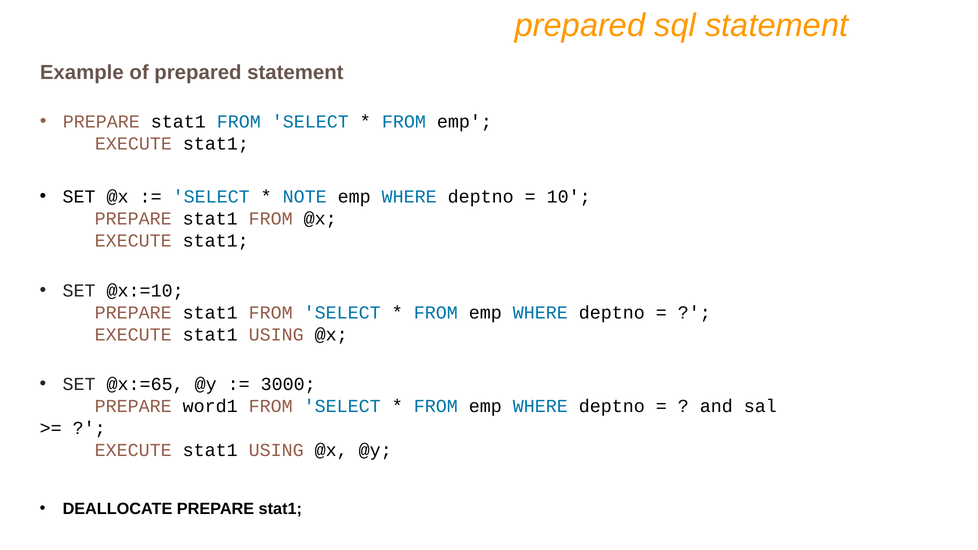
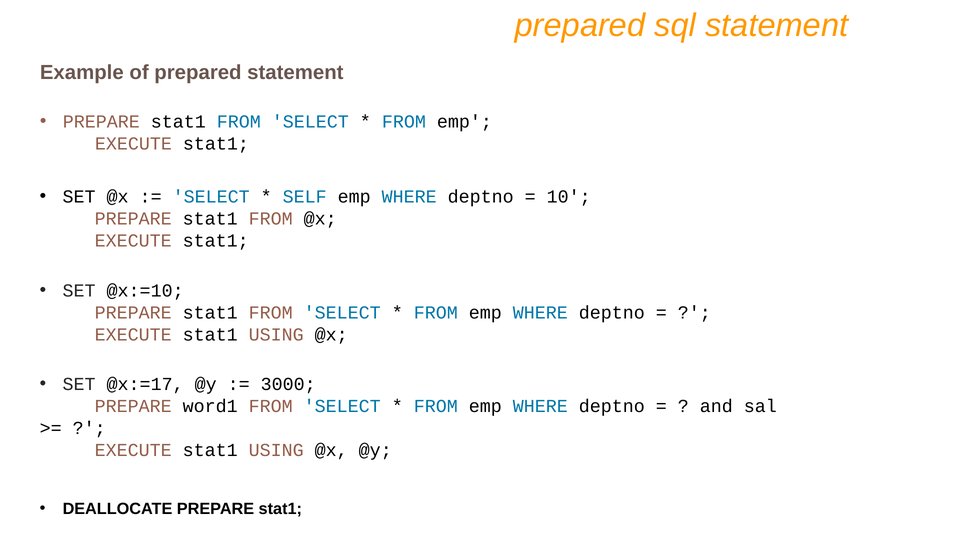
NOTE: NOTE -> SELF (305, 197)
@x:=65: @x:=65 -> @x:=17 (145, 384)
